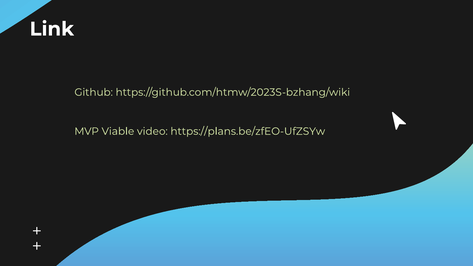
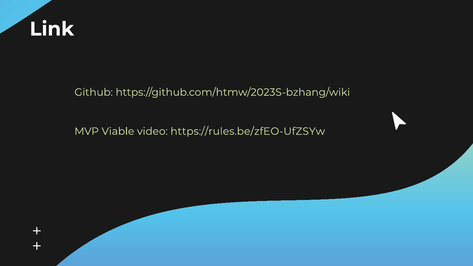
https://plans.be/zfEO-UfZSYw: https://plans.be/zfEO-UfZSYw -> https://rules.be/zfEO-UfZSYw (248, 131)
